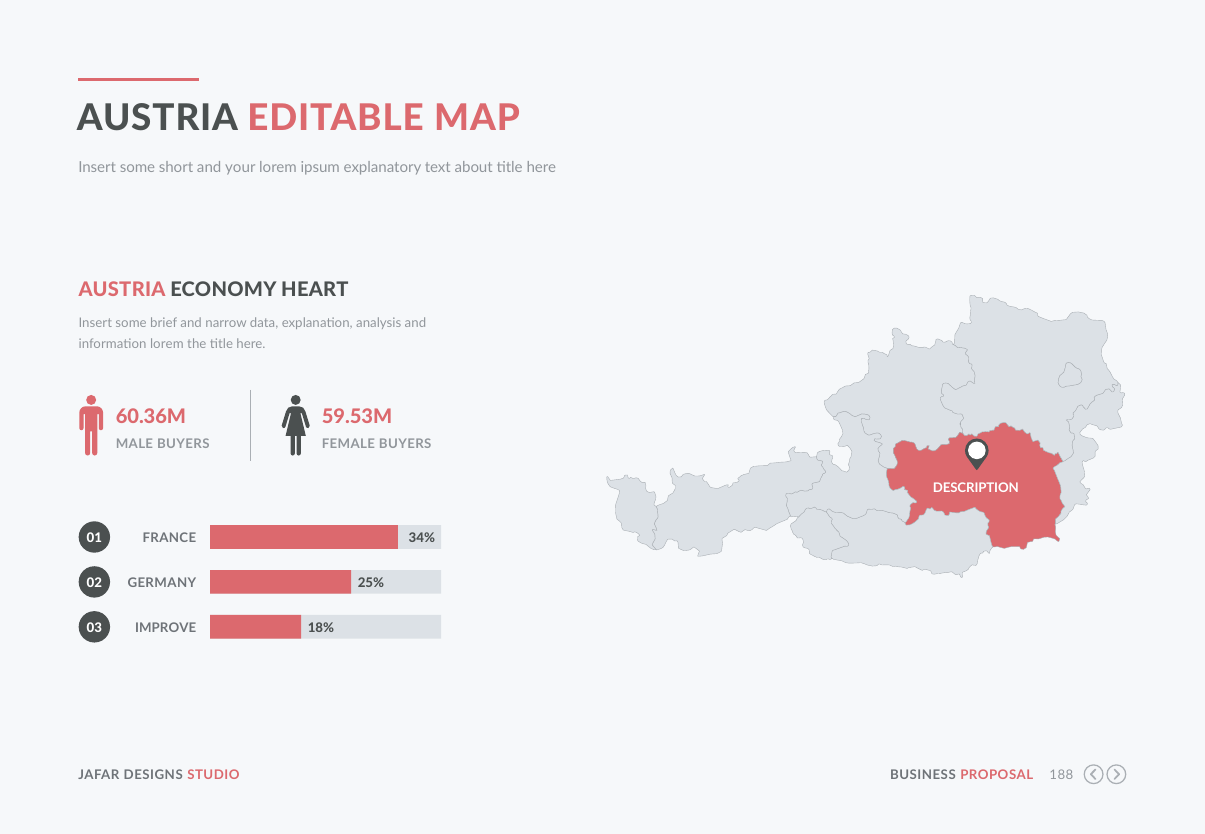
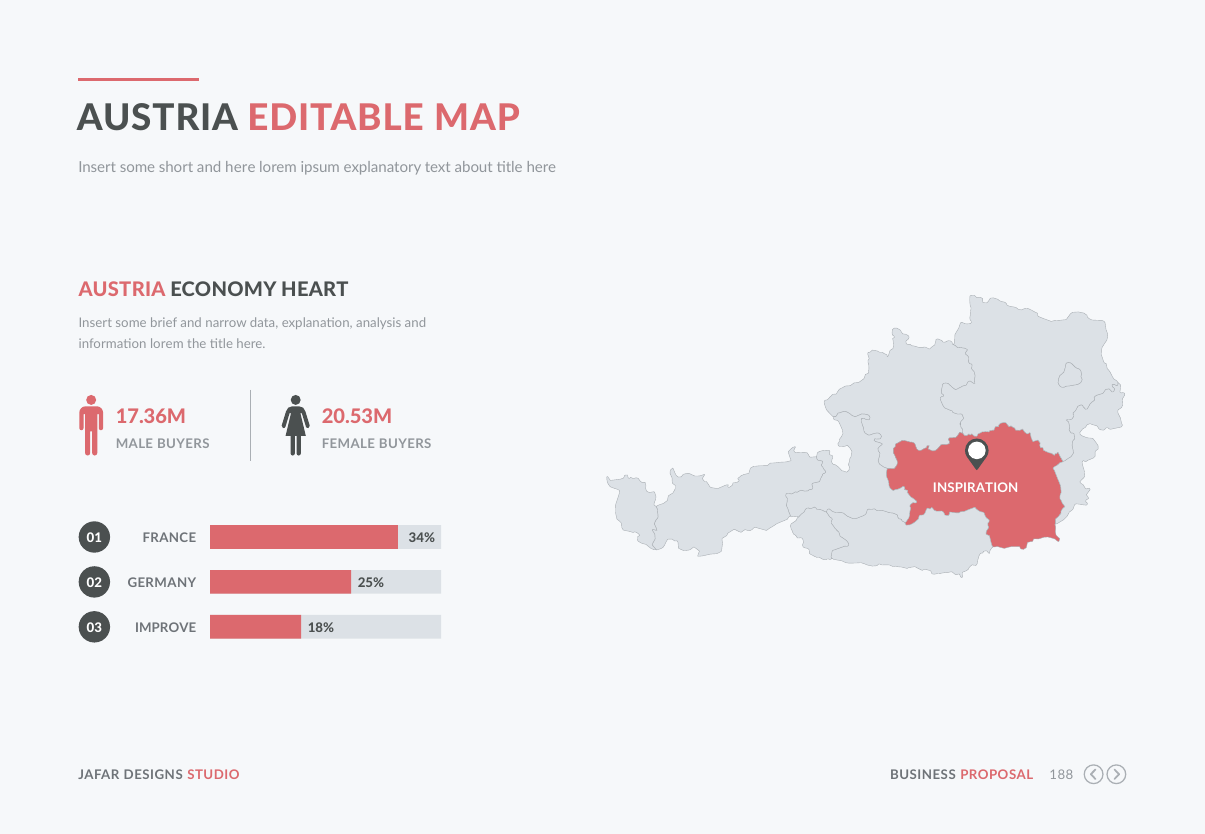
and your: your -> here (240, 168)
60.36M: 60.36M -> 17.36M (151, 417)
59.53M: 59.53M -> 20.53M (357, 417)
DESCRIPTION: DESCRIPTION -> INSPIRATION (976, 488)
